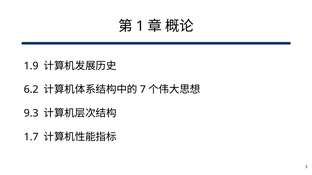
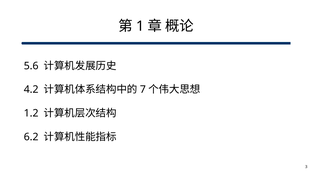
1.9: 1.9 -> 5.6 (31, 66)
6.2: 6.2 -> 4.2 (31, 90)
9.3: 9.3 -> 1.2 (31, 114)
1.7: 1.7 -> 6.2 (31, 137)
